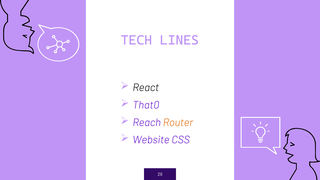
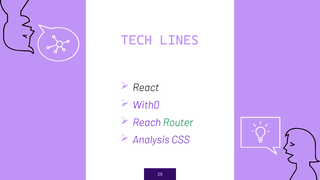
That0: That0 -> With0 (146, 105)
Router colour: orange -> green (178, 122)
Website: Website -> Analysis (151, 140)
